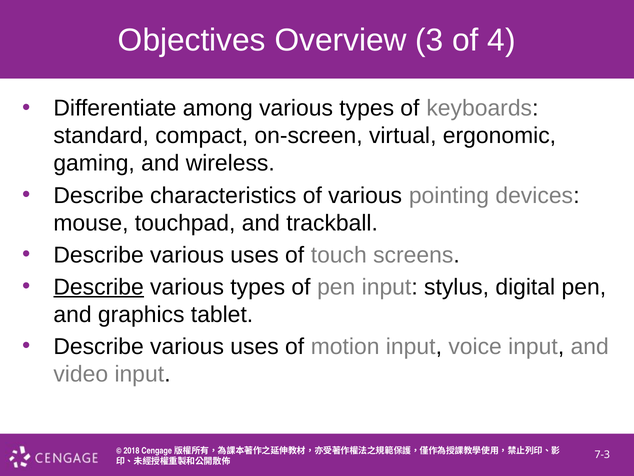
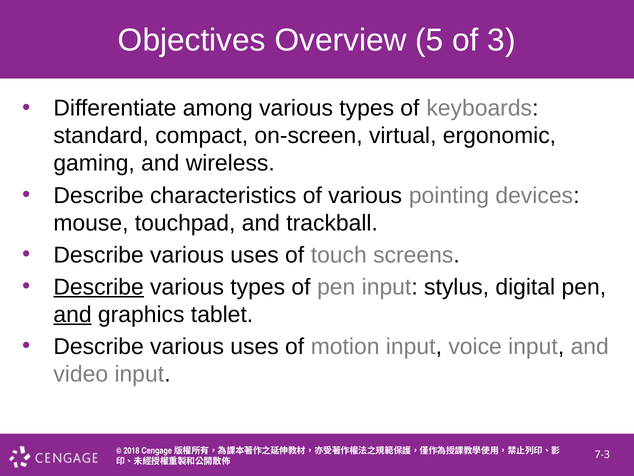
3: 3 -> 5 (429, 40)
4: 4 -> 3 (502, 40)
and underline: none -> present (73, 314)
